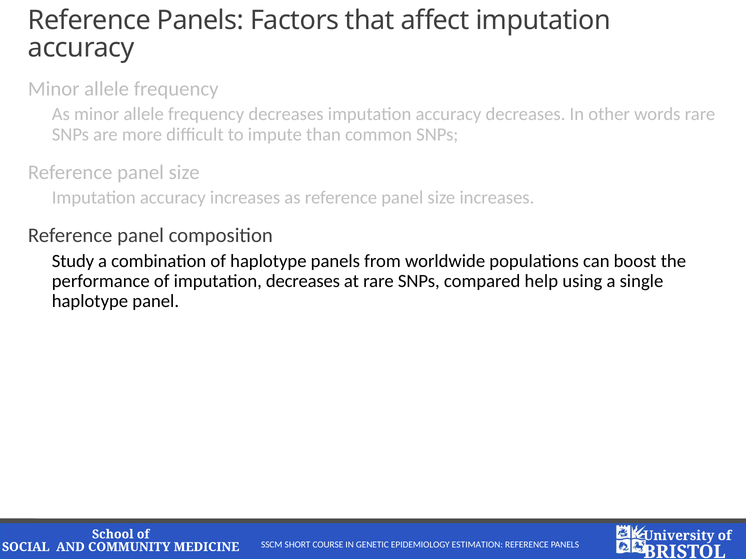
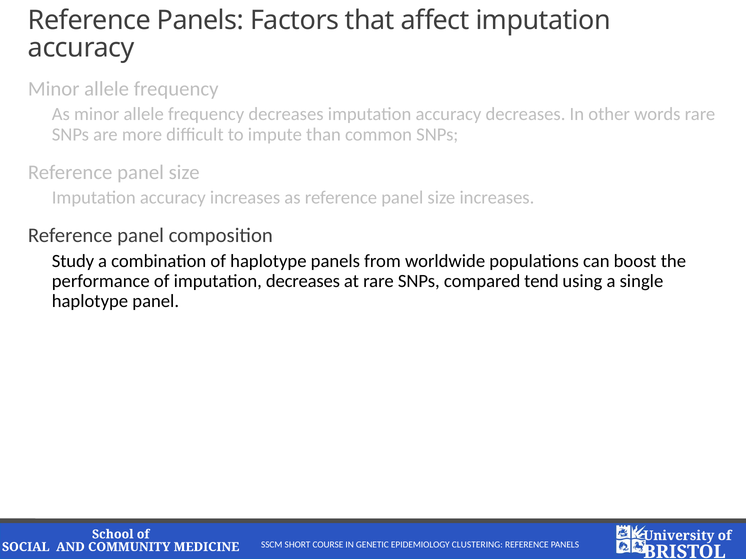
help: help -> tend (542, 281)
ESTIMATION: ESTIMATION -> CLUSTERING (477, 545)
